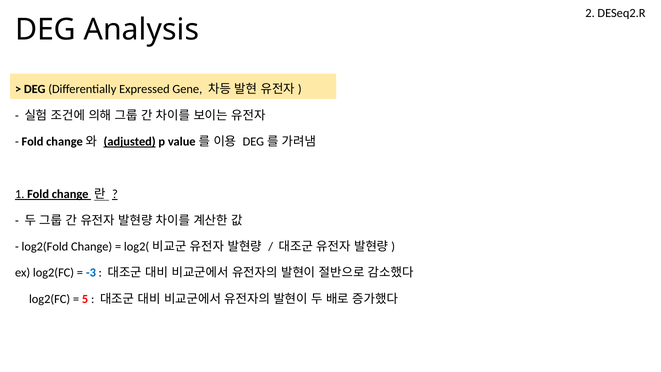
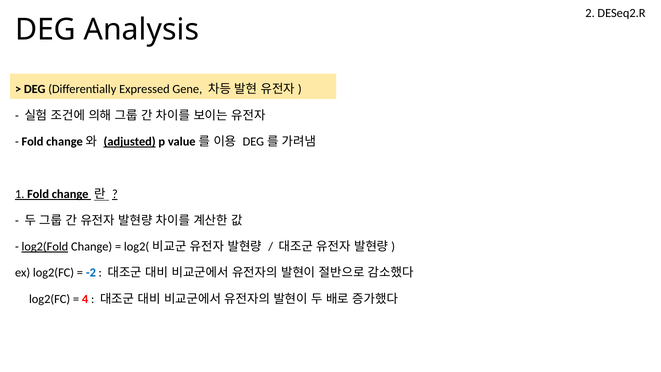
log2(Fold underline: none -> present (45, 247)
-3: -3 -> -2 (91, 273)
5: 5 -> 4 (85, 299)
